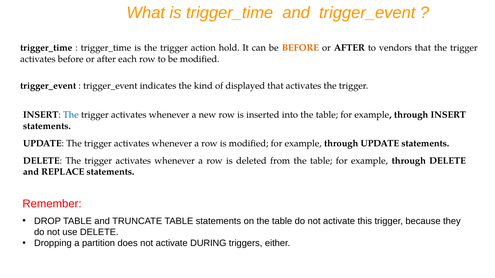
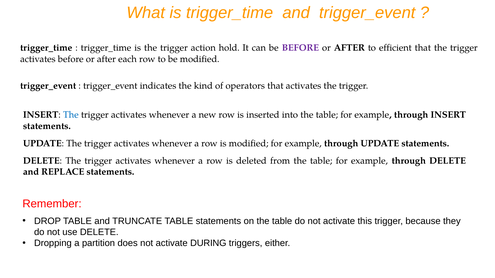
BEFORE colour: orange -> purple (300, 48)
vendors: vendors -> efficient (395, 48)
displayed: displayed -> operators (245, 86)
